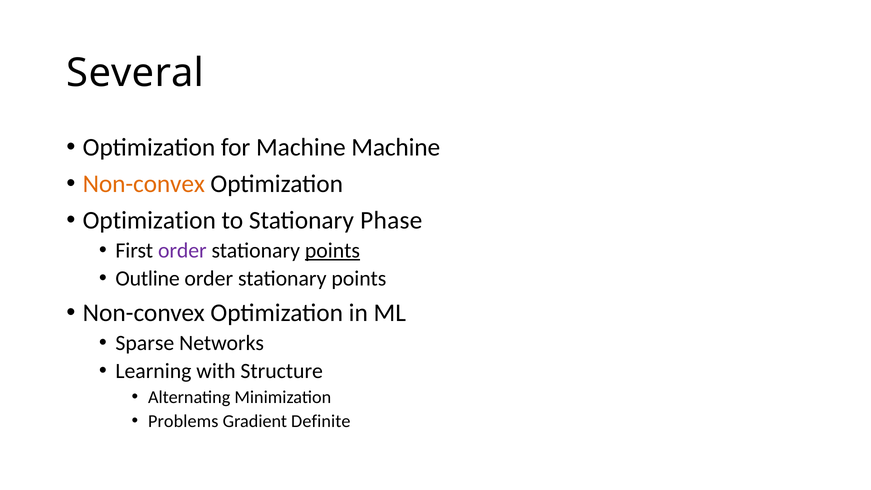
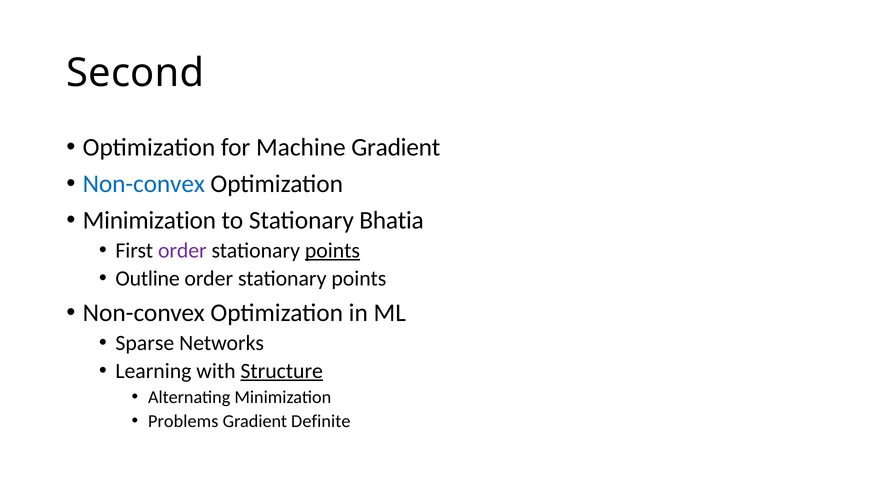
Several: Several -> Second (135, 73)
Machine Machine: Machine -> Gradient (396, 147)
Non-convex colour: orange -> blue (144, 184)
Optimization: Optimization -> Minimization (149, 220)
Phase: Phase -> Bhatia (392, 220)
Structure underline: none -> present (282, 371)
